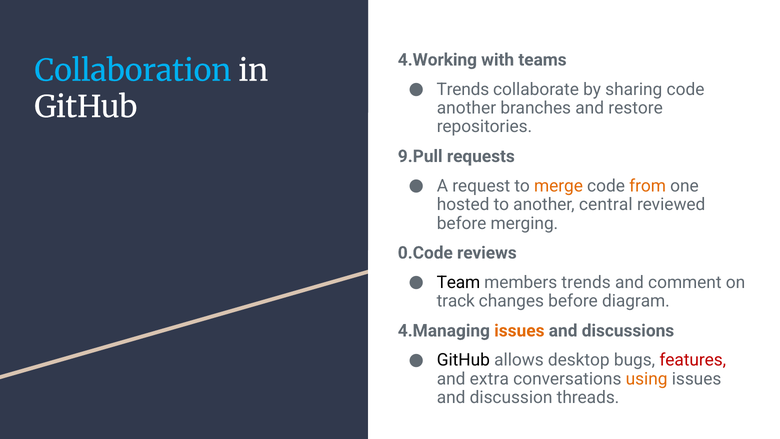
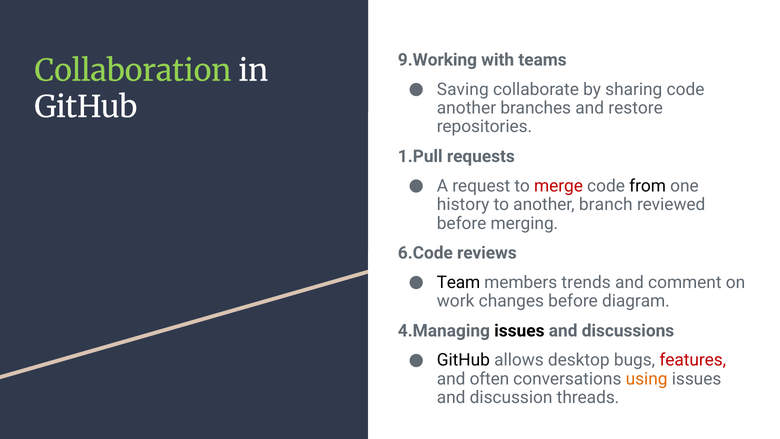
4.Working: 4.Working -> 9.Working (437, 60)
Collaboration colour: light blue -> light green (133, 71)
Trends: Trends -> Saving (463, 89)
9.Pull: 9.Pull -> 1.Pull (420, 156)
merge colour: orange -> red (559, 186)
from colour: orange -> black (648, 186)
hosted: hosted -> history (463, 204)
central: central -> branch (606, 204)
0.Code: 0.Code -> 6.Code (425, 253)
track: track -> work (456, 301)
issues colour: orange -> black (519, 331)
extra: extra -> often (489, 379)
